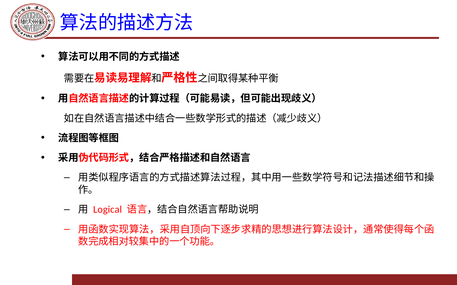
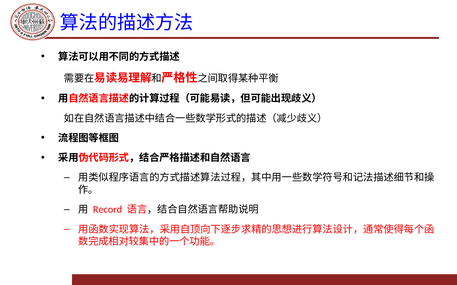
Logical: Logical -> Record (108, 210)
